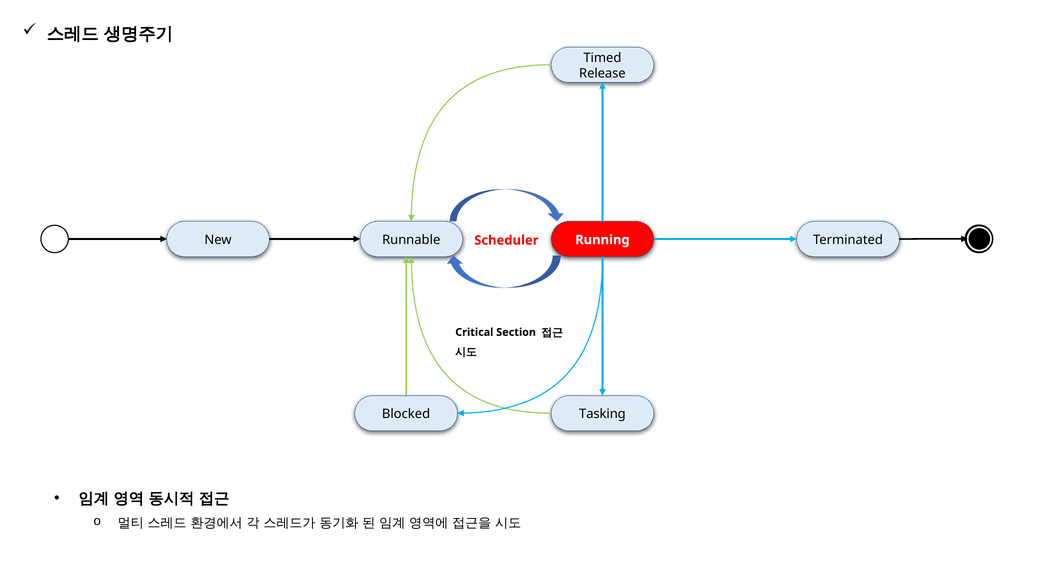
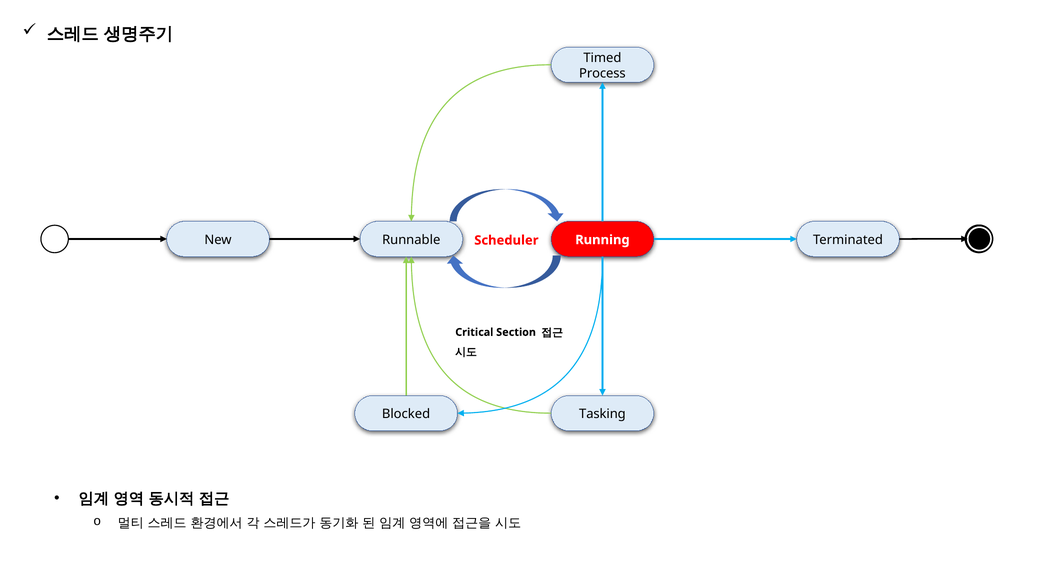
Release: Release -> Process (602, 73)
